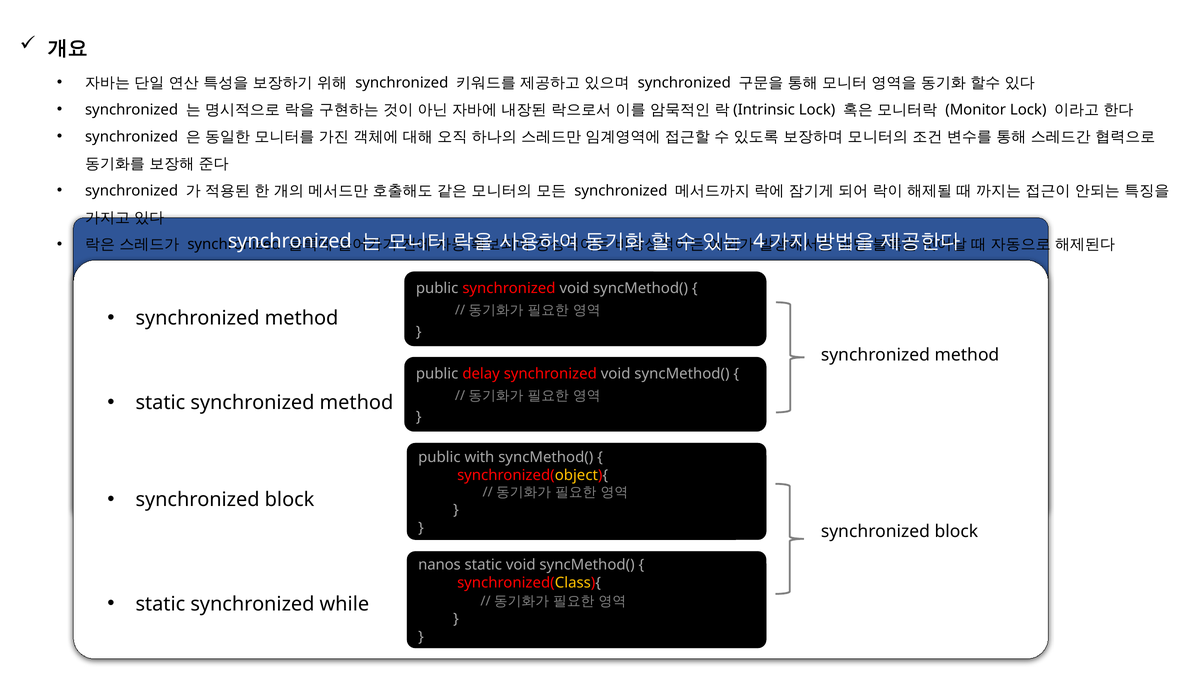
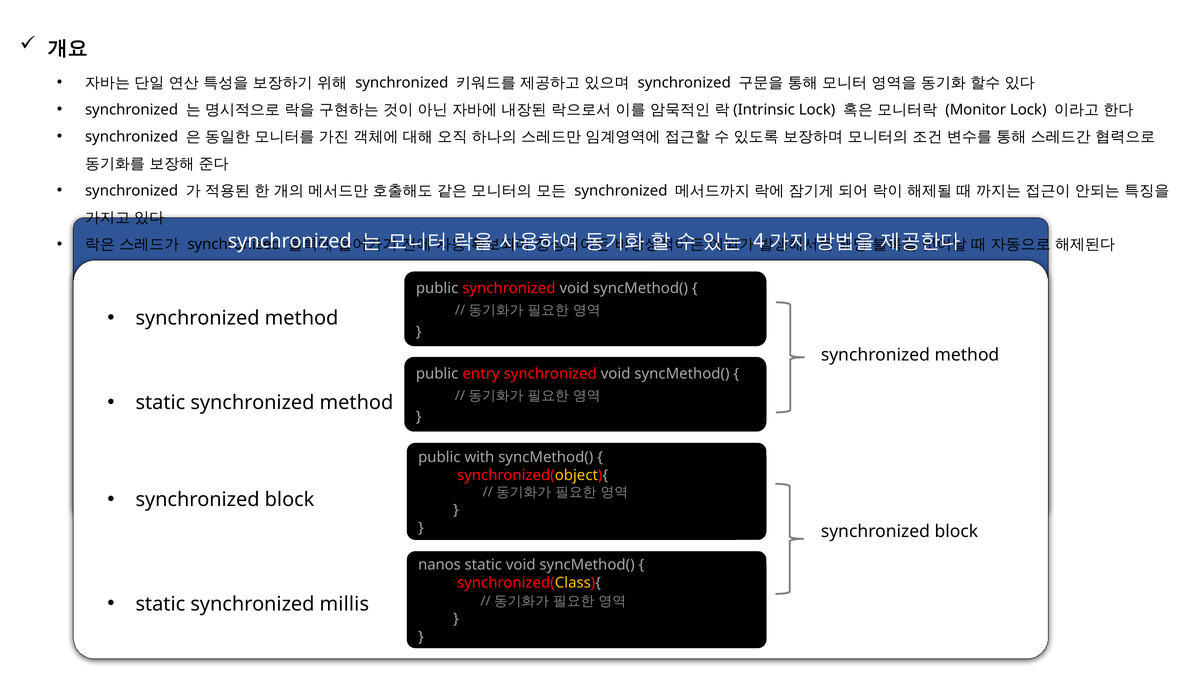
delay: delay -> entry (481, 374)
while: while -> millis (344, 604)
